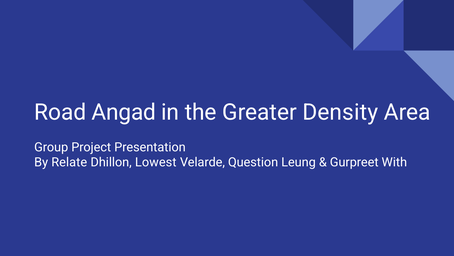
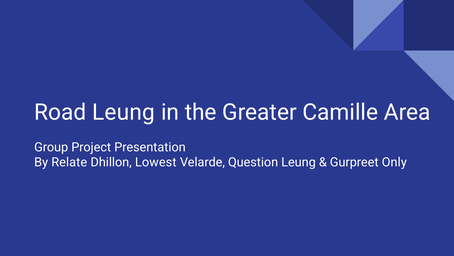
Road Angad: Angad -> Leung (124, 112)
Density: Density -> Camille (340, 112)
With: With -> Only (394, 162)
